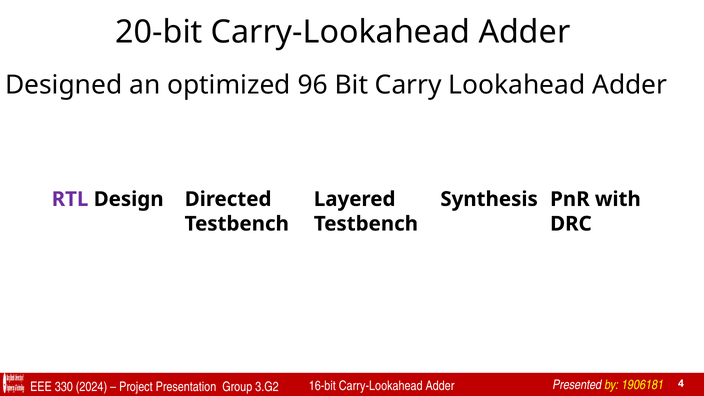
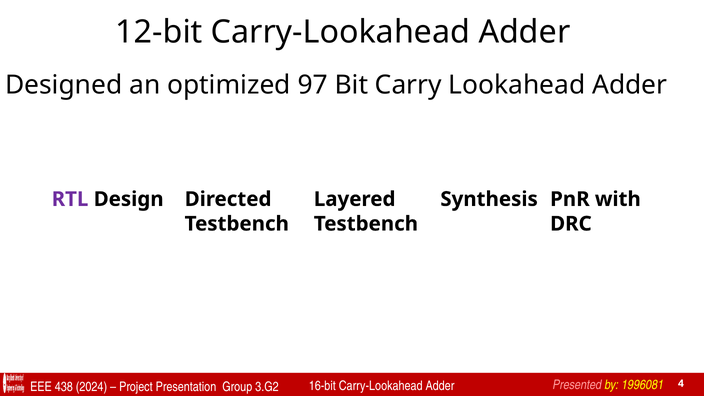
20-bit: 20-bit -> 12-bit (159, 32)
96: 96 -> 97 (313, 85)
330: 330 -> 438 (64, 387)
Presented colour: white -> pink (577, 385)
1906181: 1906181 -> 1996081 (643, 385)
